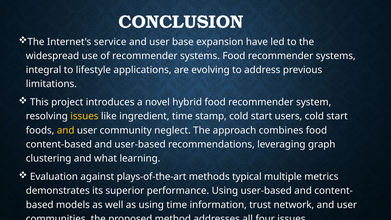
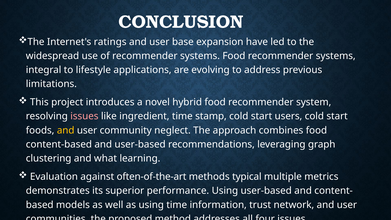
service: service -> ratings (110, 42)
issues colour: yellow -> pink (84, 116)
plays-of-the-art: plays-of-the-art -> often-of-the-art (152, 177)
